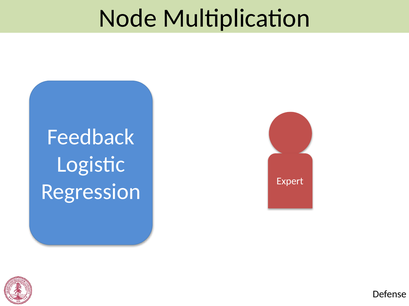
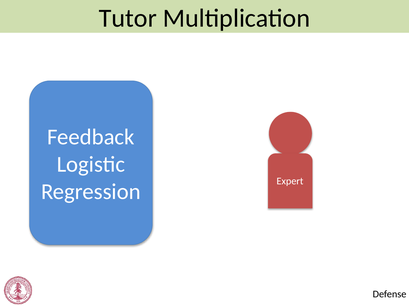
Node: Node -> Tutor (128, 18)
